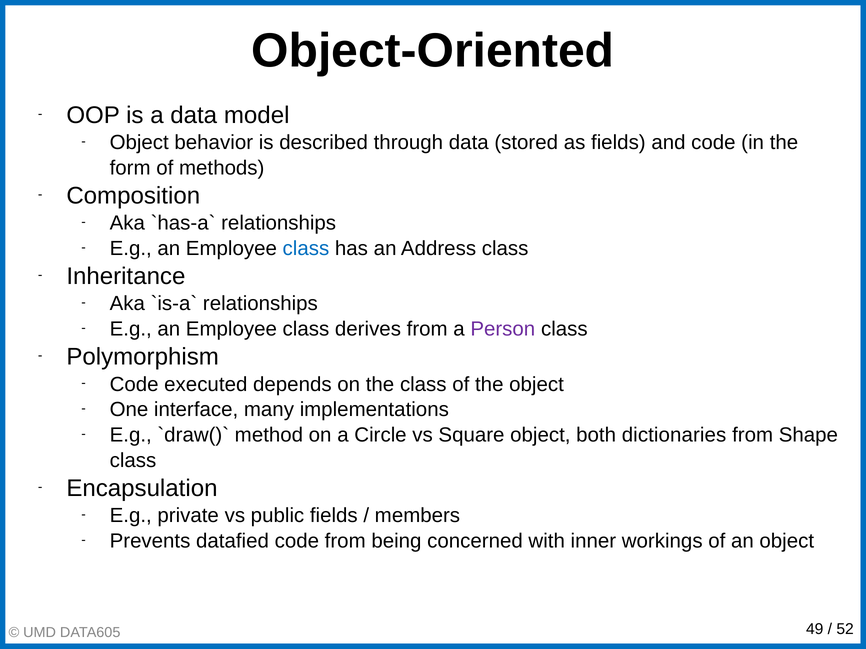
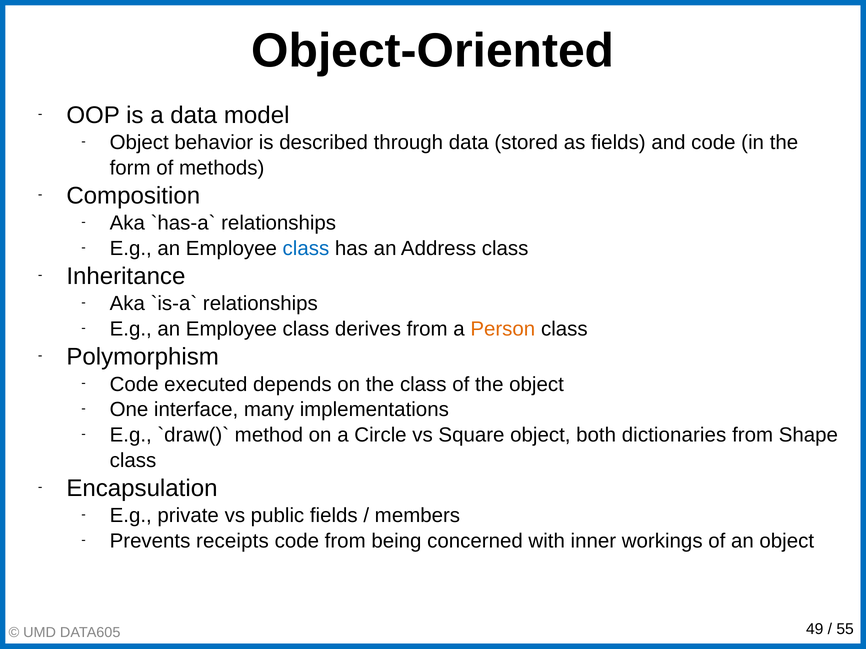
Person colour: purple -> orange (503, 329)
datafied: datafied -> receipts (232, 541)
52: 52 -> 55 (845, 630)
